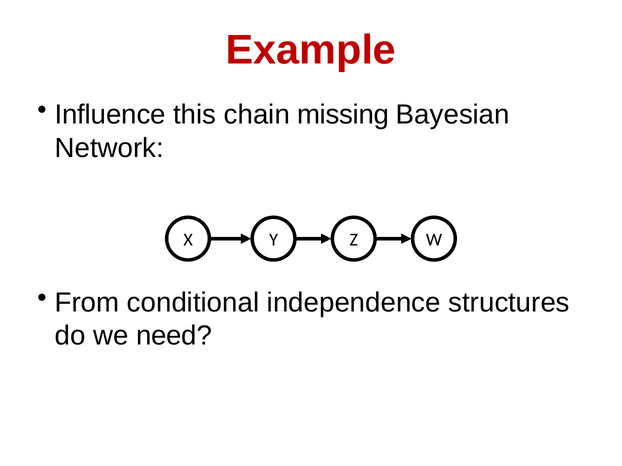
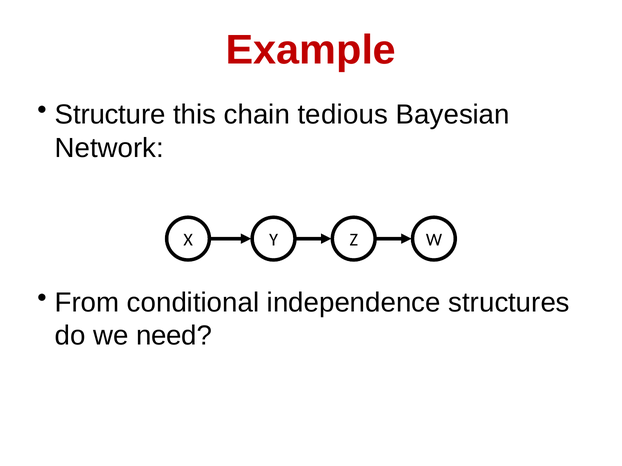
Influence: Influence -> Structure (110, 115)
missing: missing -> tedious (343, 115)
